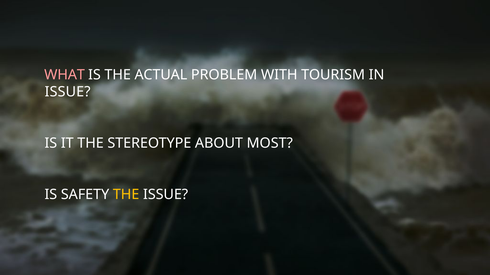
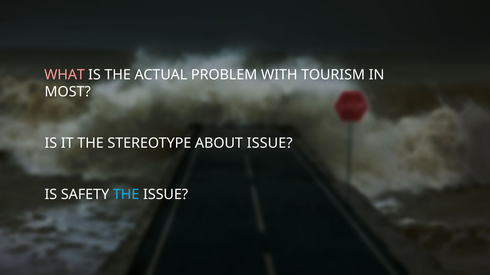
ISSUE: ISSUE -> MOST (68, 92)
ABOUT MOST: MOST -> ISSUE (270, 143)
THE colour: yellow -> light blue (126, 195)
